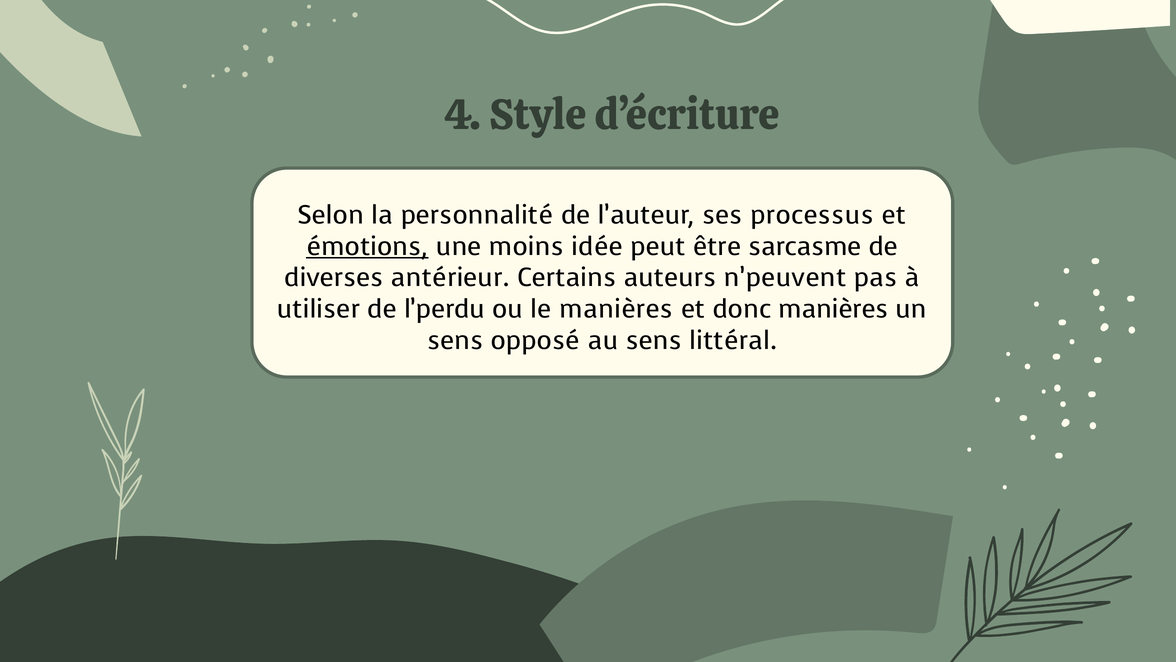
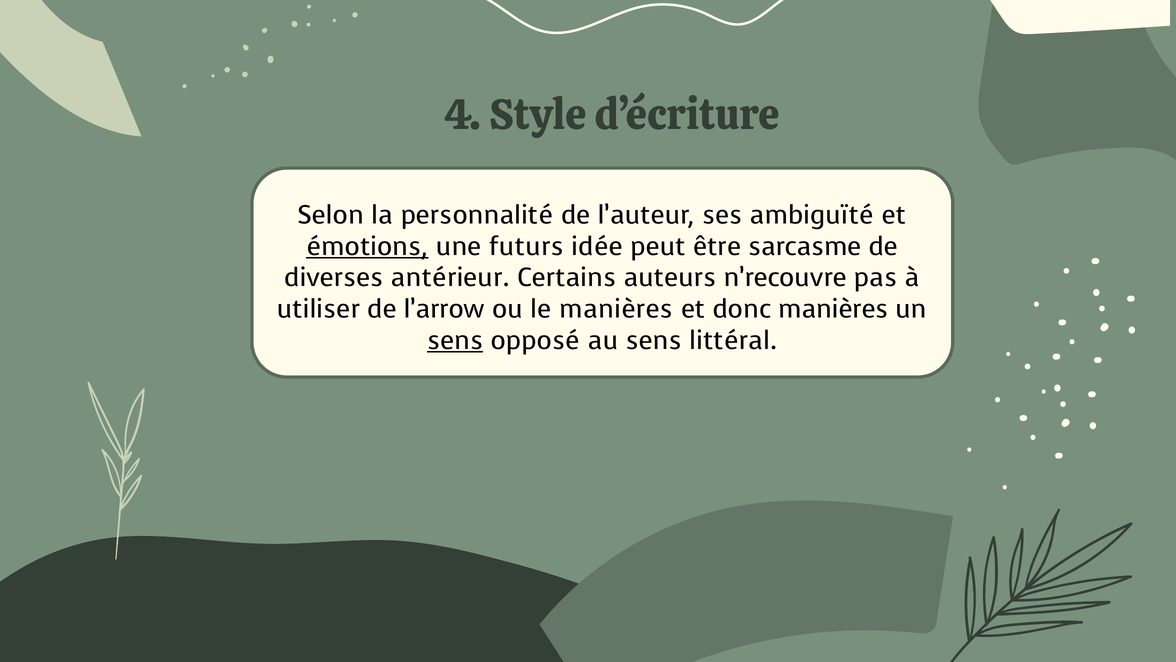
processus: processus -> ambiguïté (812, 215)
moins: moins -> futurs (526, 246)
n’peuvent: n’peuvent -> n’recouvre (785, 278)
l’perdu: l’perdu -> l’arrow (444, 309)
sens underline: none -> present (455, 340)
